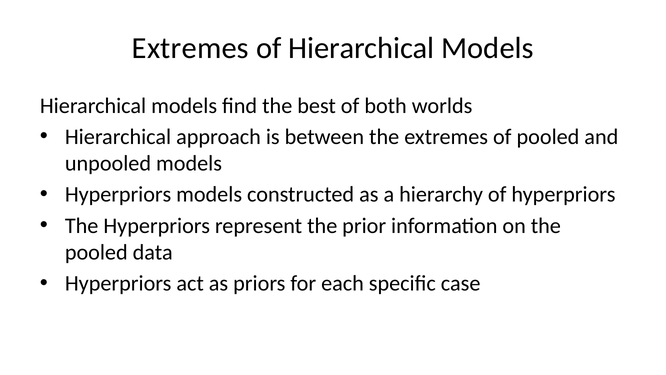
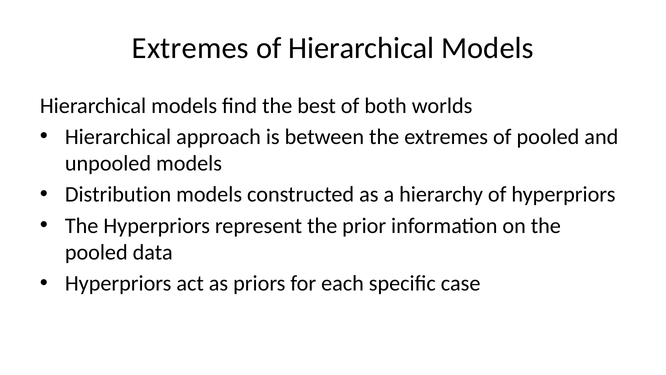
Hyperpriors: Hyperpriors -> Distribution (118, 194)
